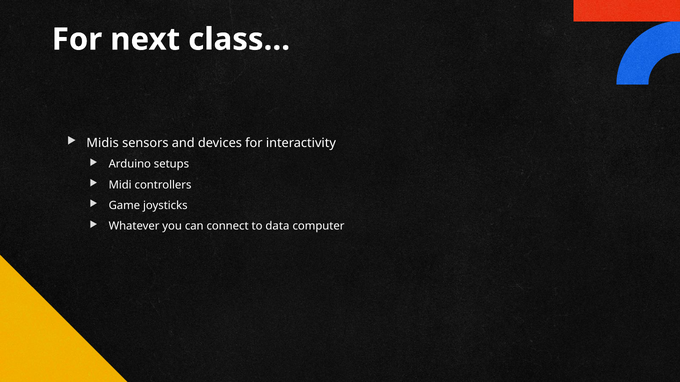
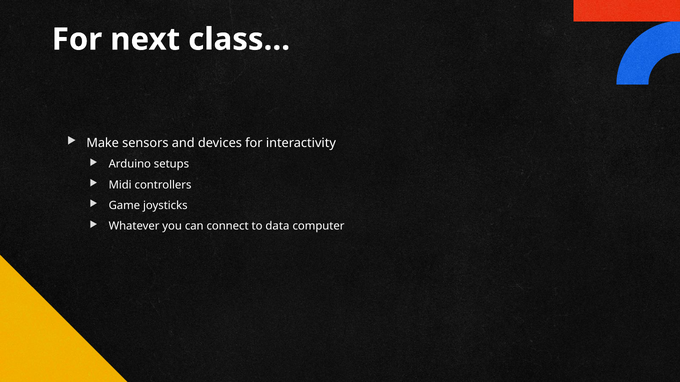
Midis: Midis -> Make (103, 143)
